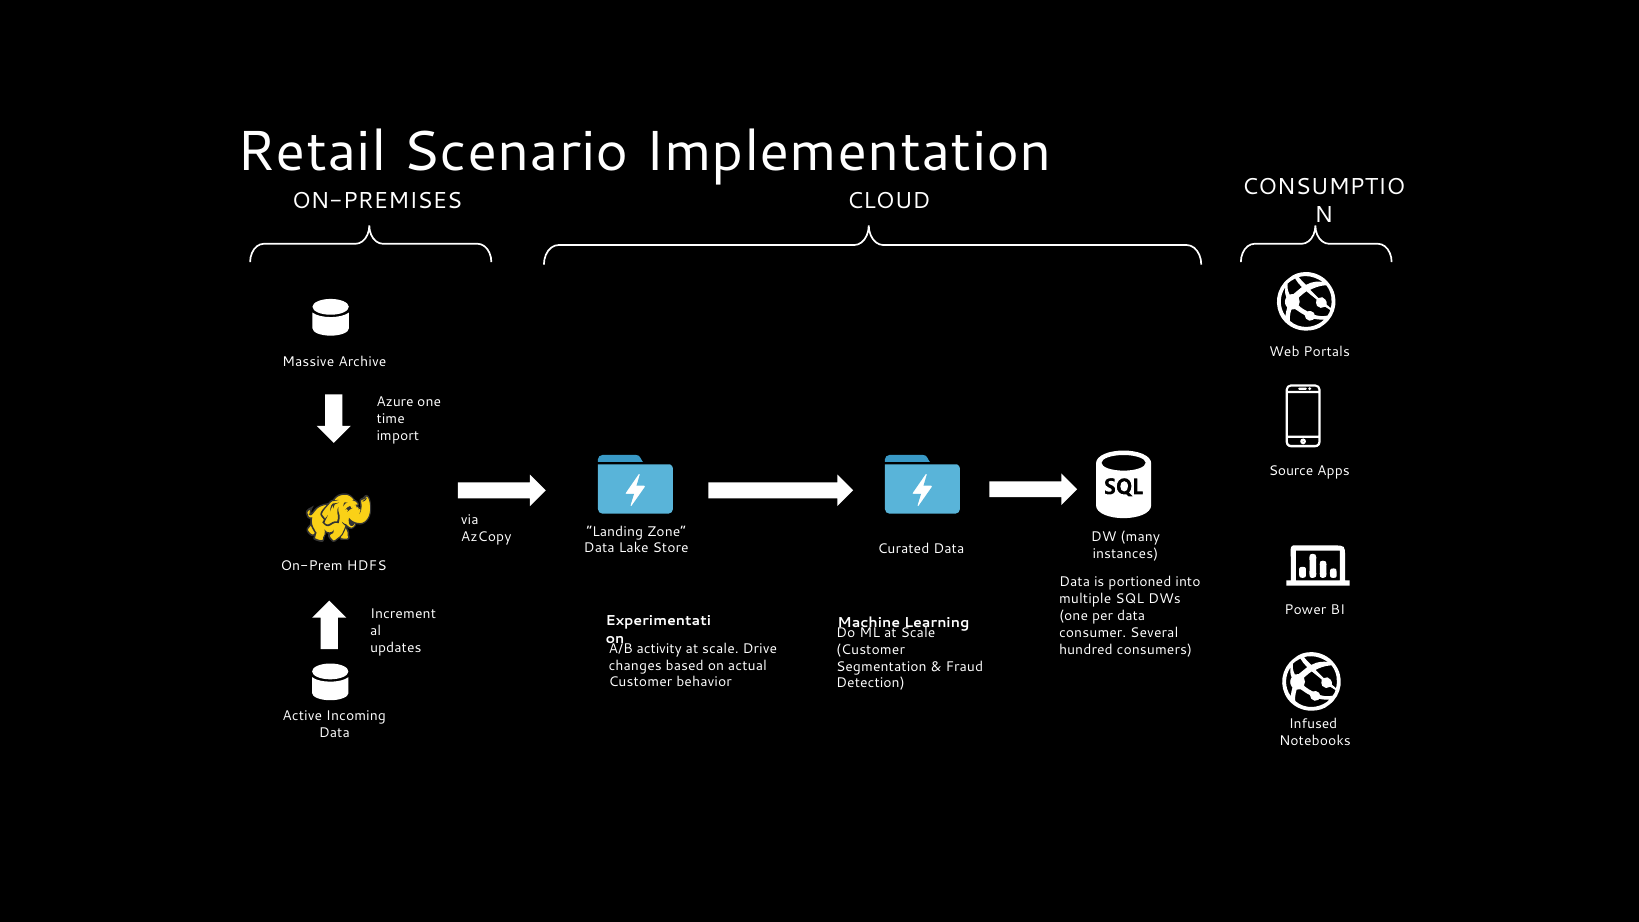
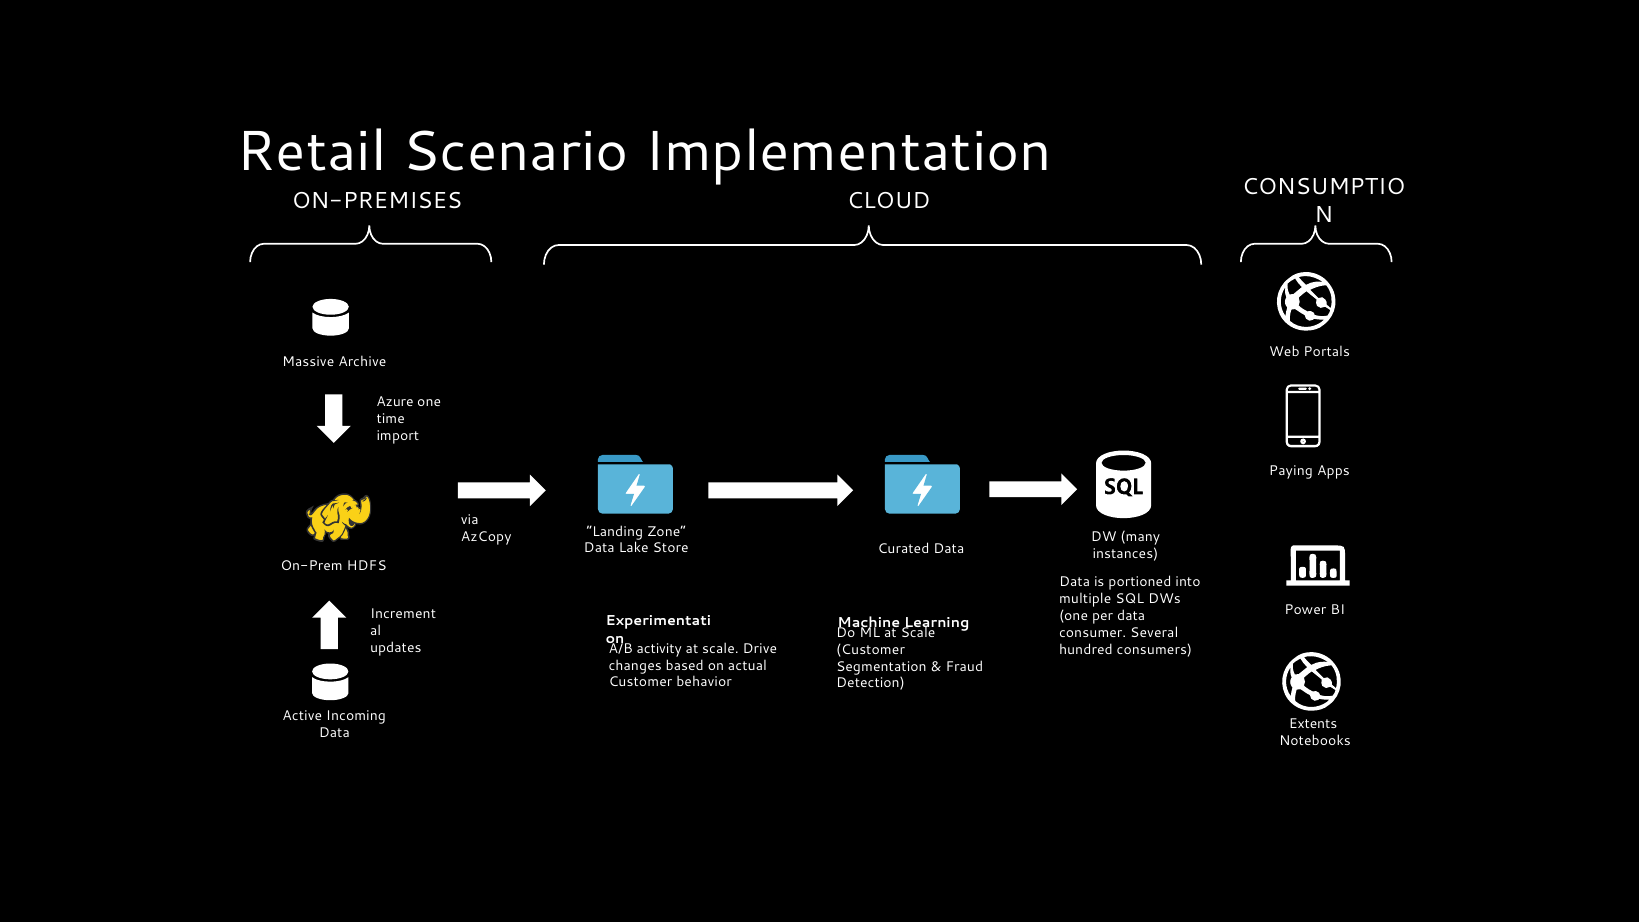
Source: Source -> Paying (1291, 471)
Infused: Infused -> Extents (1313, 724)
